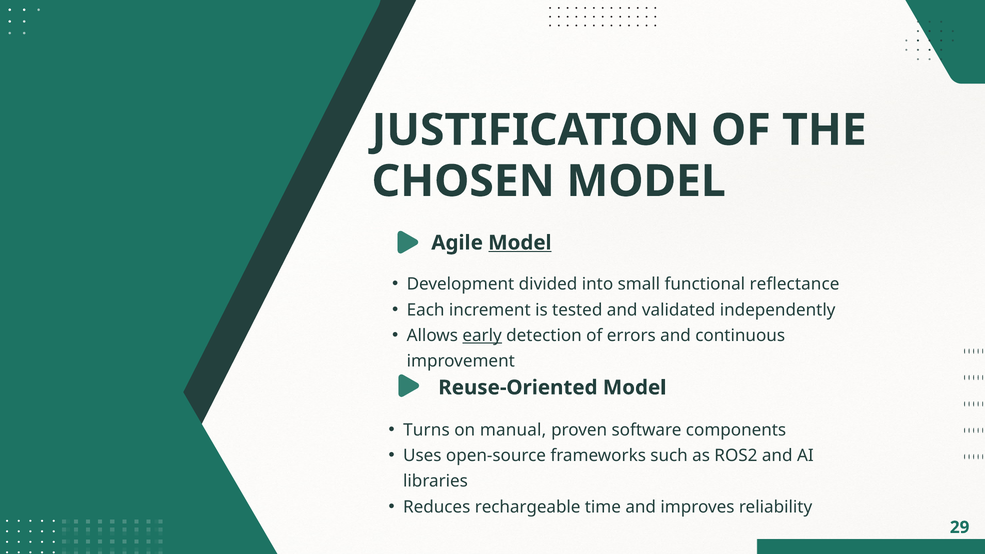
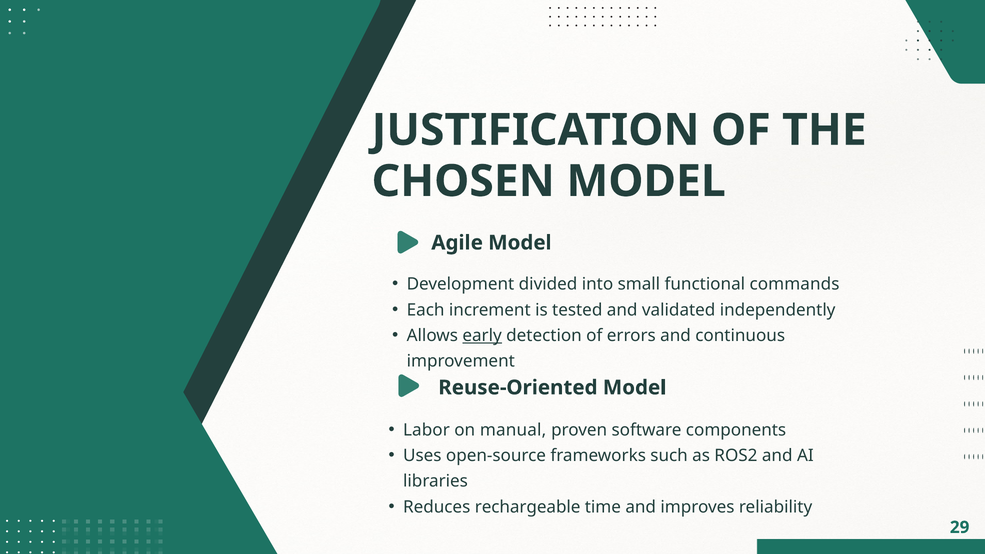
Model underline: present -> none (520, 243)
reflectance: reflectance -> commands (795, 284)
Turns: Turns -> Labor (426, 430)
